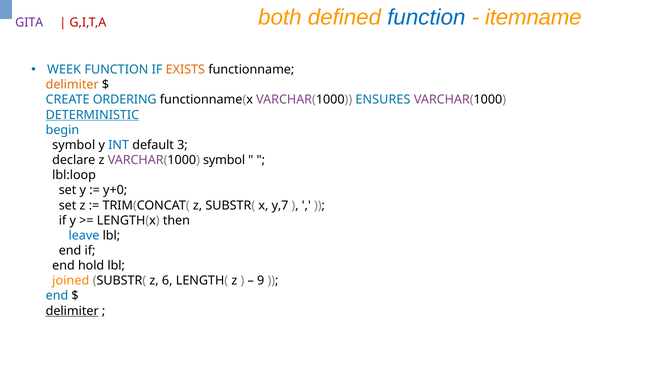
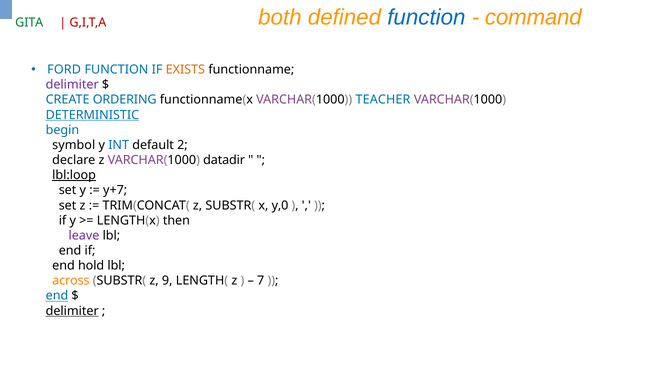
itemname: itemname -> command (533, 17)
GITA colour: purple -> green (29, 22)
WEEK: WEEK -> FORD (64, 70)
delimiter colour: orange -> purple (72, 85)
ENSURES: ENSURES -> TEACHER (383, 100)
3: 3 -> 2 (182, 145)
VARCHAR(1000 symbol: symbol -> datadir (224, 160)
lbl:loop underline: none -> present (74, 175)
y+0: y+0 -> y+7 (115, 190)
y,7: y,7 -> y,0 (280, 205)
leave colour: blue -> purple (84, 235)
joined: joined -> across (71, 281)
6: 6 -> 9 (167, 281)
9: 9 -> 7 (261, 281)
end underline: none -> present (57, 296)
